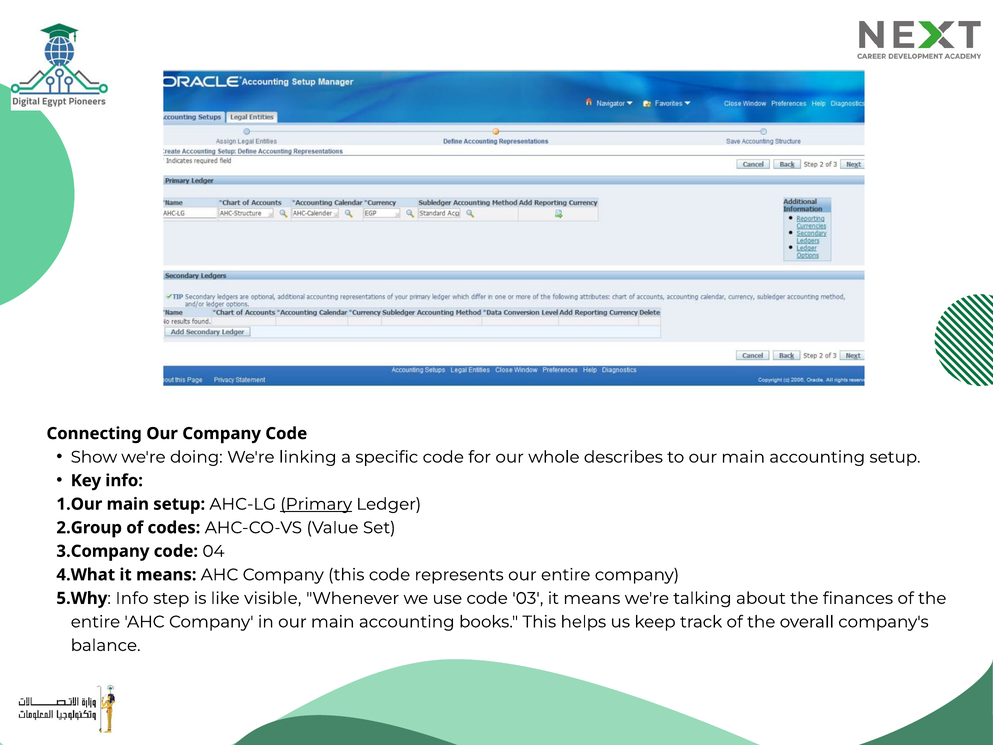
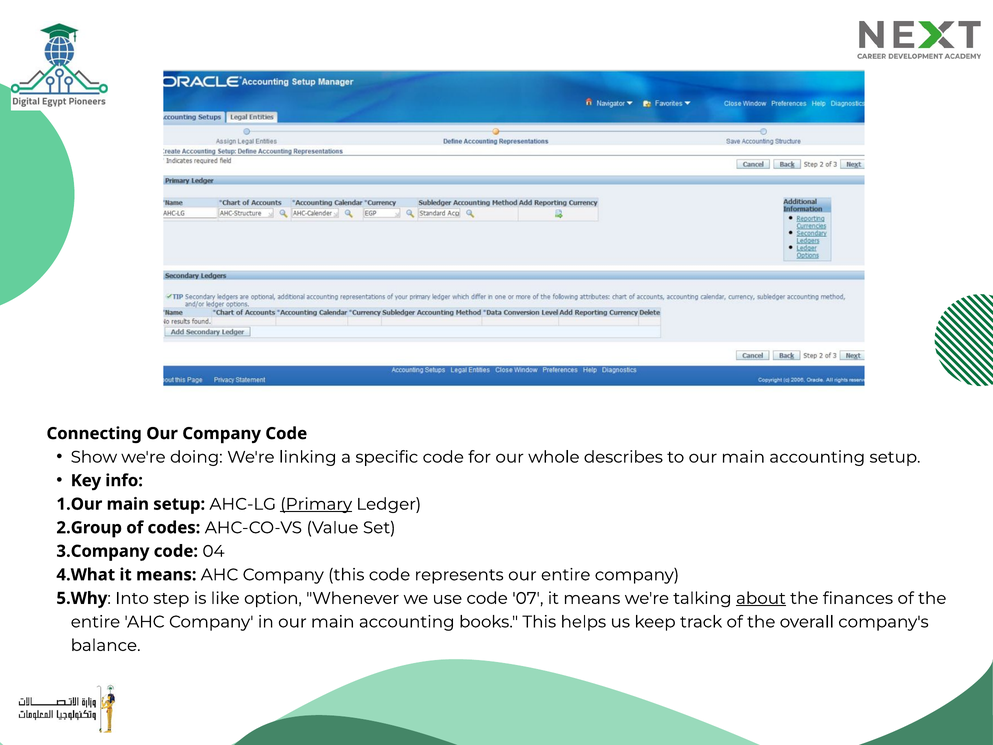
Info: Info -> Into (132, 598)
visible: visible -> option (273, 598)
03: 03 -> 07 (528, 598)
about underline: none -> present (761, 598)
